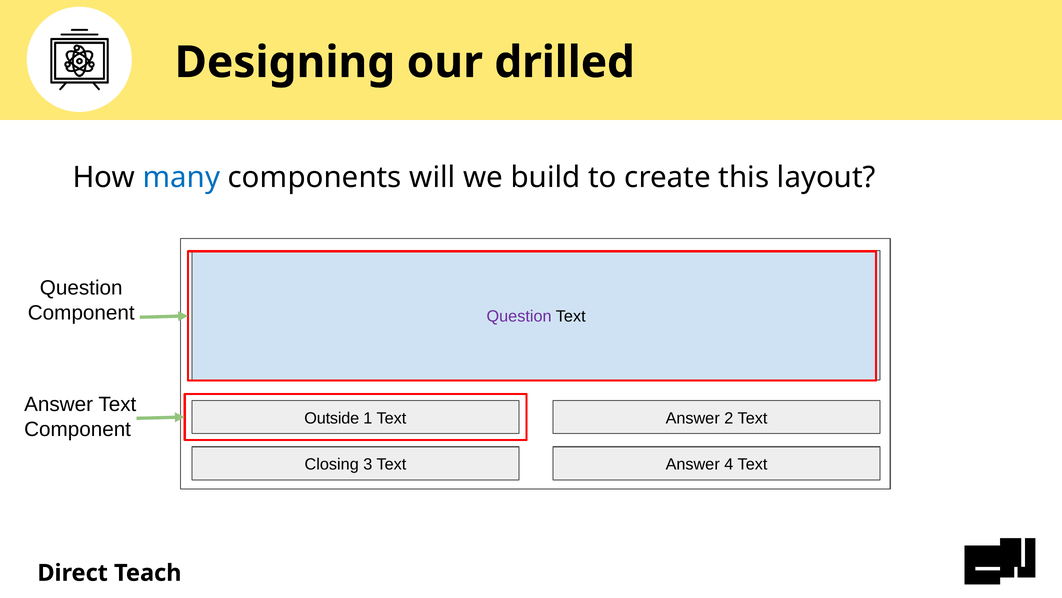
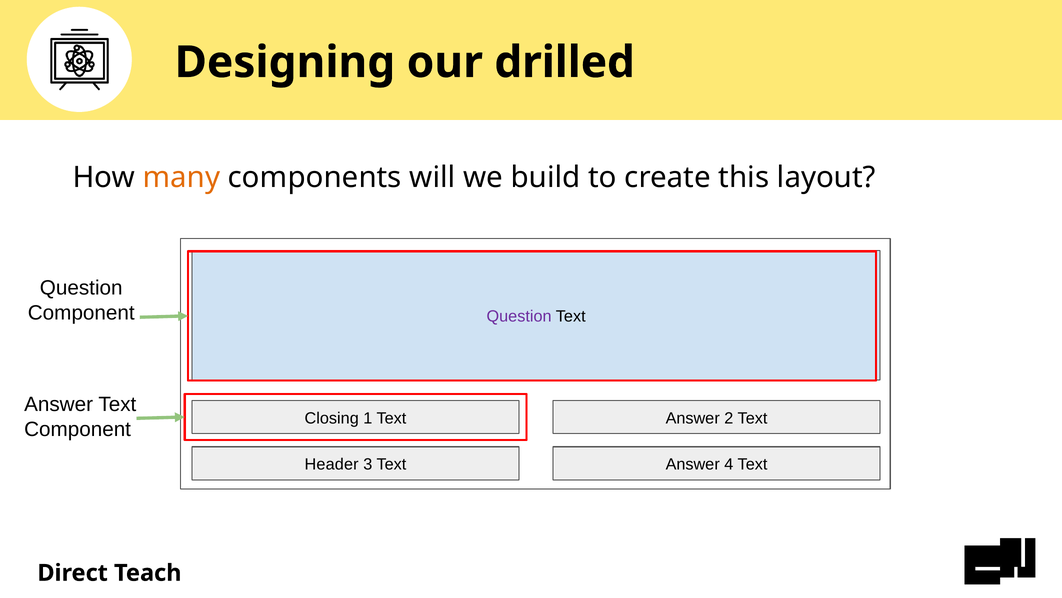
many colour: blue -> orange (181, 177)
Outside: Outside -> Closing (332, 418)
Closing: Closing -> Header (332, 464)
